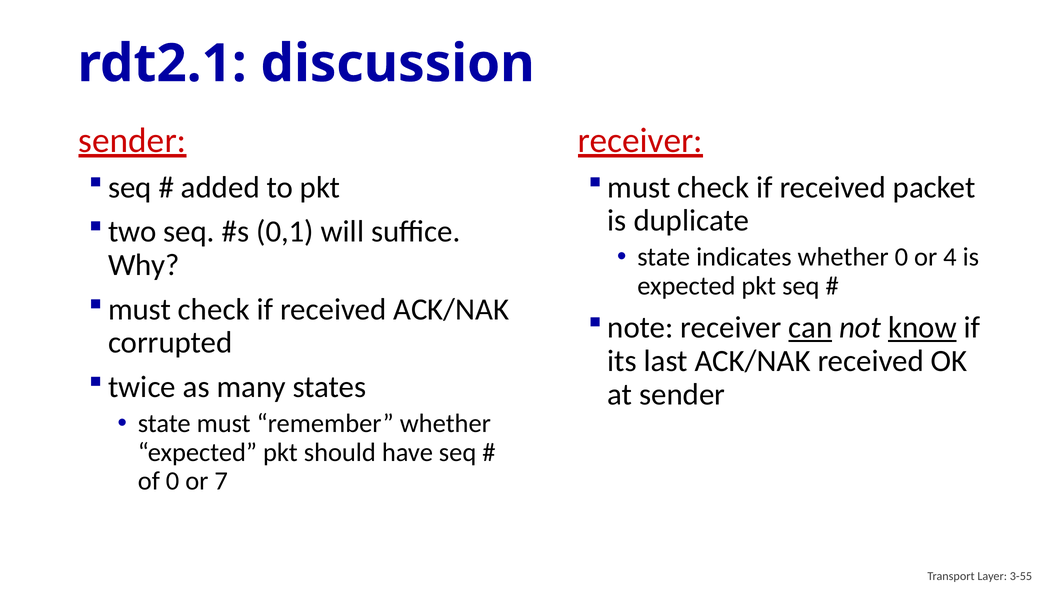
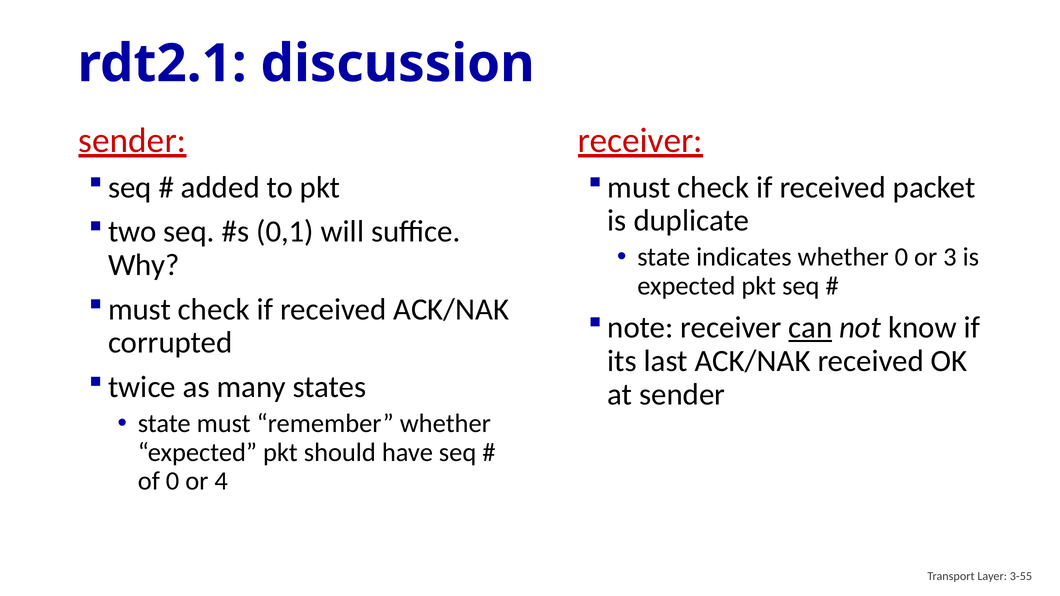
4: 4 -> 3 (950, 257)
know underline: present -> none (922, 328)
7: 7 -> 4 (221, 481)
